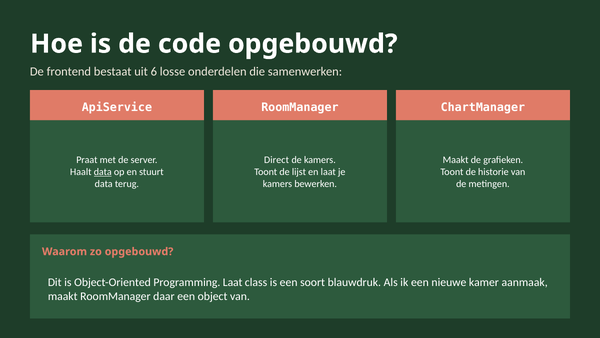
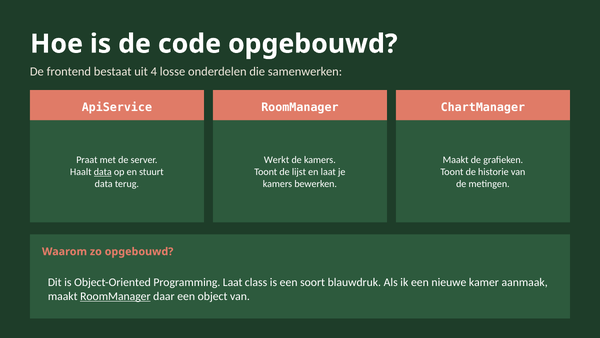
6: 6 -> 4 (154, 71)
Direct: Direct -> Werkt (277, 160)
RoomManager underline: none -> present (115, 296)
